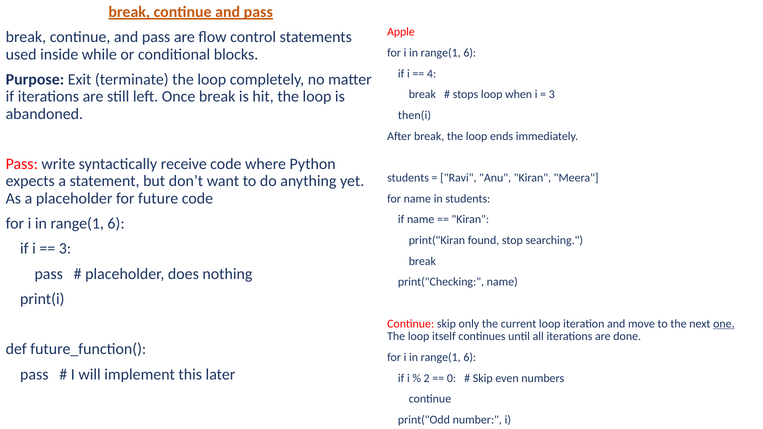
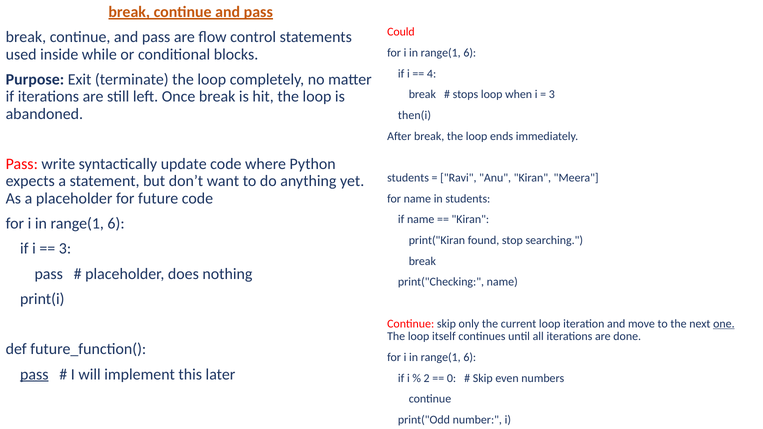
Apple: Apple -> Could (401, 32)
receive: receive -> update (184, 164)
pass underline: none -> present (34, 374)
